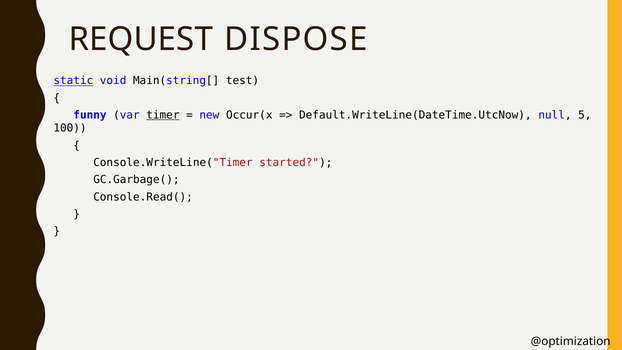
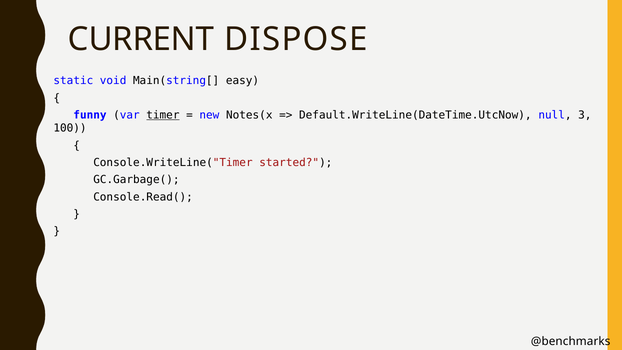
REQUEST: REQUEST -> CURRENT (141, 39)
static underline: present -> none (73, 81)
test: test -> easy (243, 81)
Occur(x: Occur(x -> Notes(x (249, 115)
5: 5 -> 3 (585, 115)
@optimization: @optimization -> @benchmarks (571, 341)
